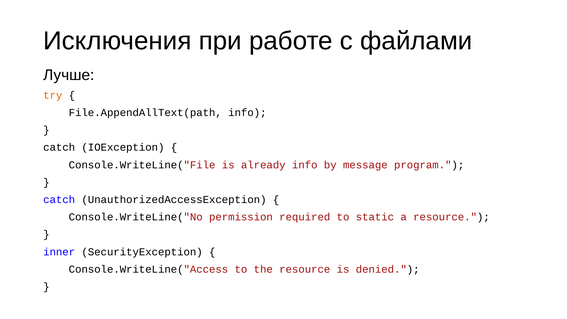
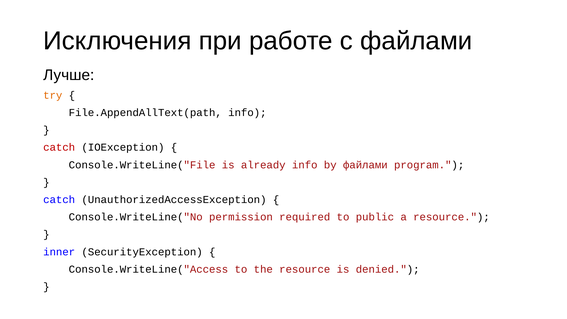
catch colour: black -> red (59, 147)
by message: message -> файлами (365, 165)
static: static -> public (375, 217)
